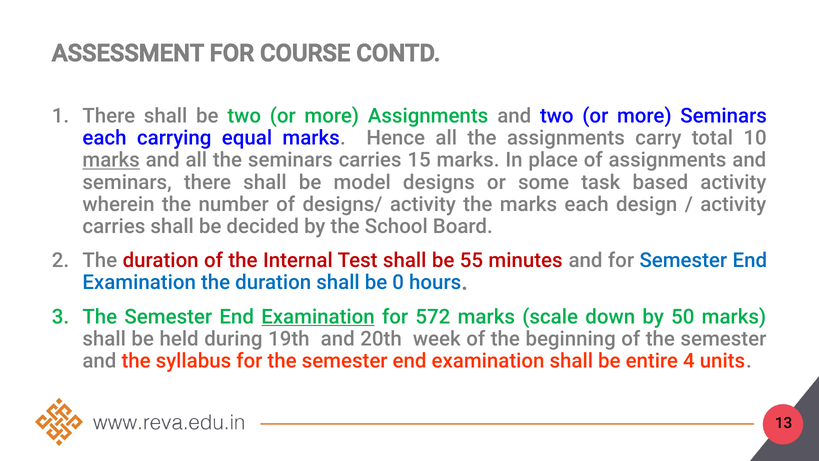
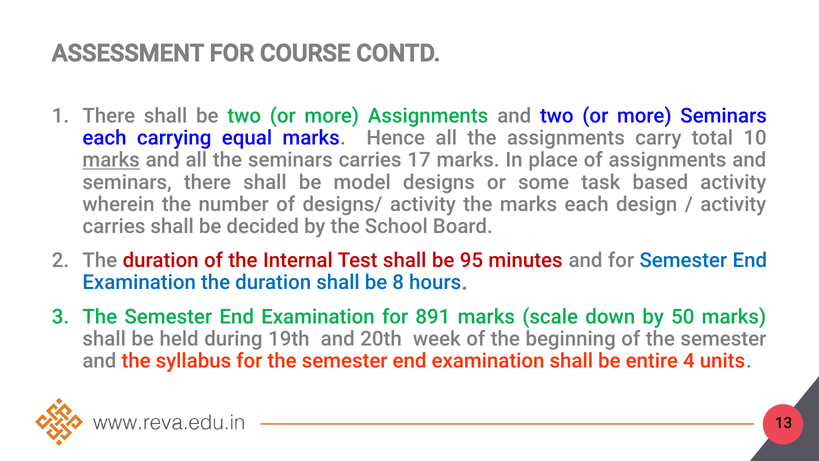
15: 15 -> 17 (419, 160)
55: 55 -> 95 (471, 260)
0: 0 -> 8 (398, 283)
Examination underline: present -> none (318, 317)
572: 572 -> 891 (433, 317)
